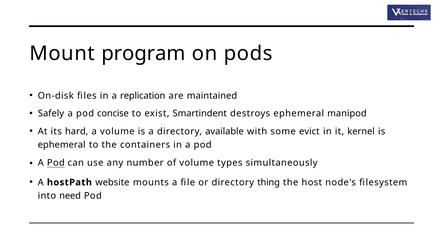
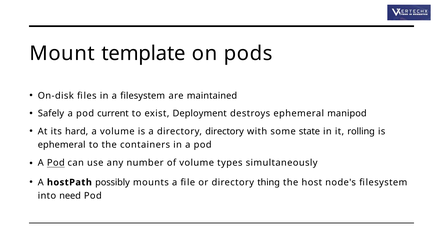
program: program -> template (144, 54)
a replication: replication -> filesystem (143, 96)
concise: concise -> current (113, 114)
Smartindent: Smartindent -> Deployment (200, 114)
directory available: available -> directory (225, 132)
evict: evict -> state (309, 132)
kernel: kernel -> rolling (361, 132)
website: website -> possibly (113, 182)
